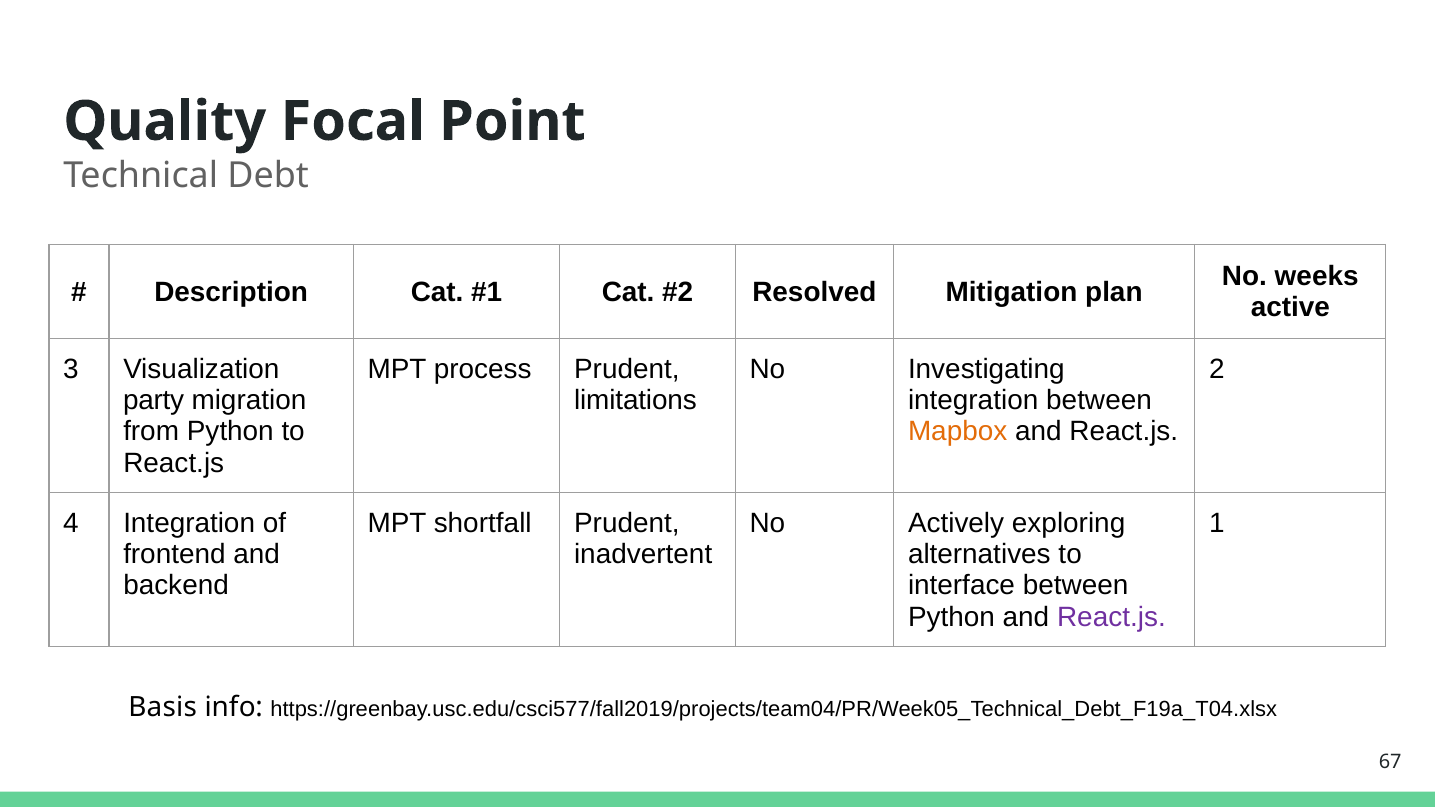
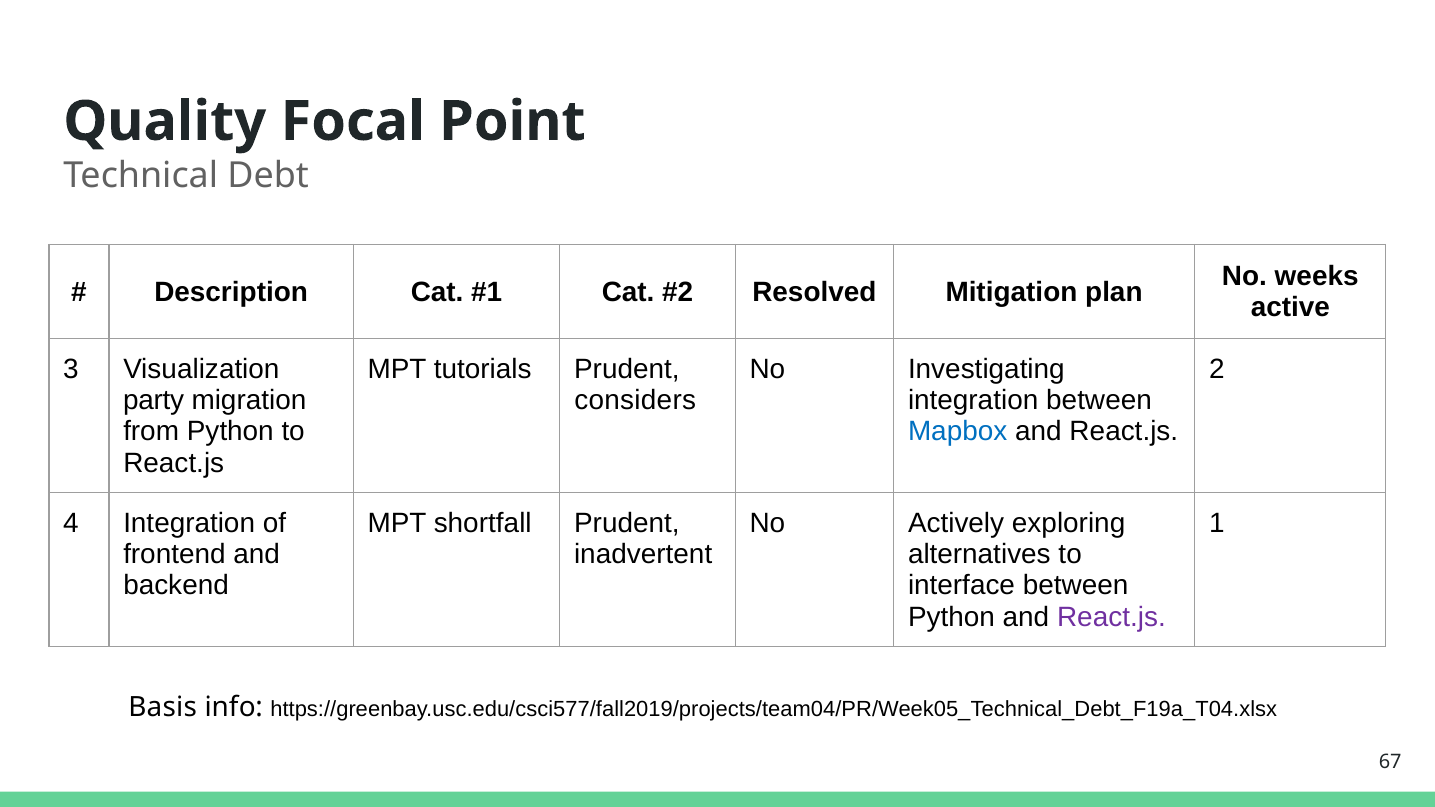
process: process -> tutorials (483, 369)
limitations: limitations -> considers (635, 400)
Mapbox colour: orange -> blue (958, 432)
